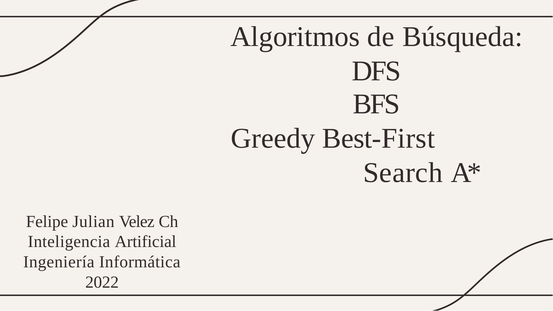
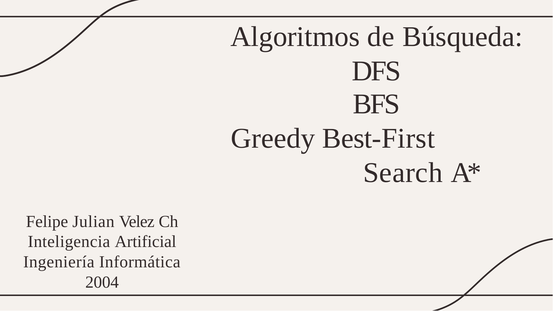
2022: 2022 -> 2004 (102, 282)
